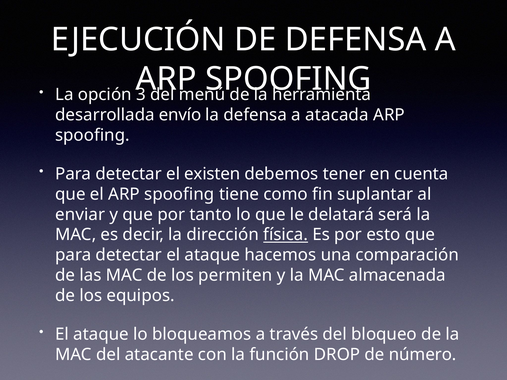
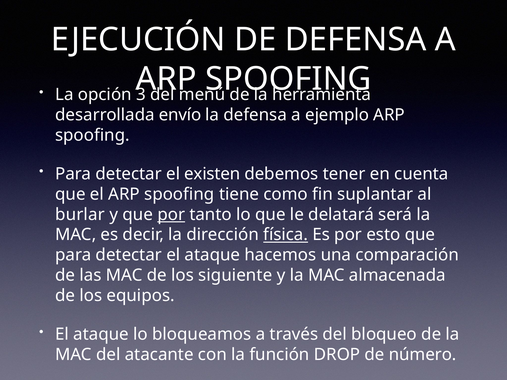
atacada: atacada -> ejemplo (337, 115)
enviar: enviar -> burlar (80, 215)
por underline: none -> present (171, 215)
permiten: permiten -> siguiente (235, 276)
